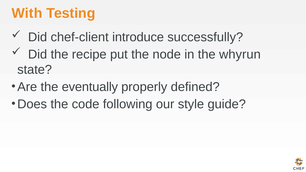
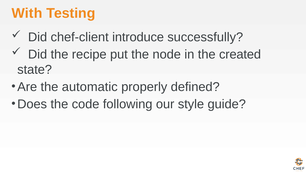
whyrun: whyrun -> created (240, 54)
eventually: eventually -> automatic (90, 87)
